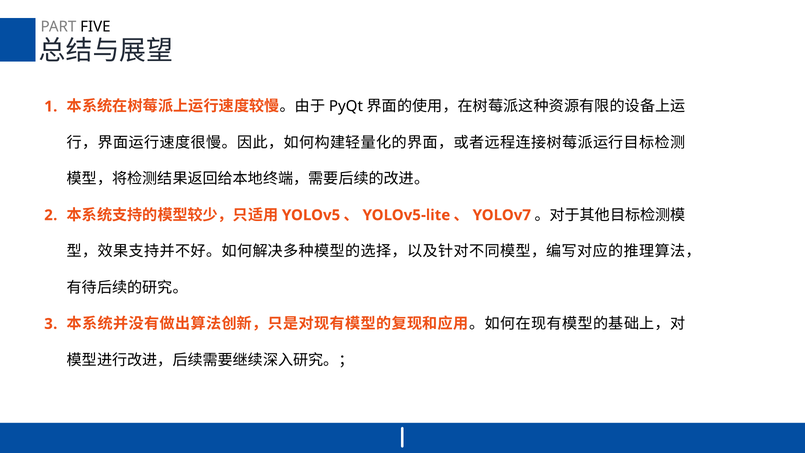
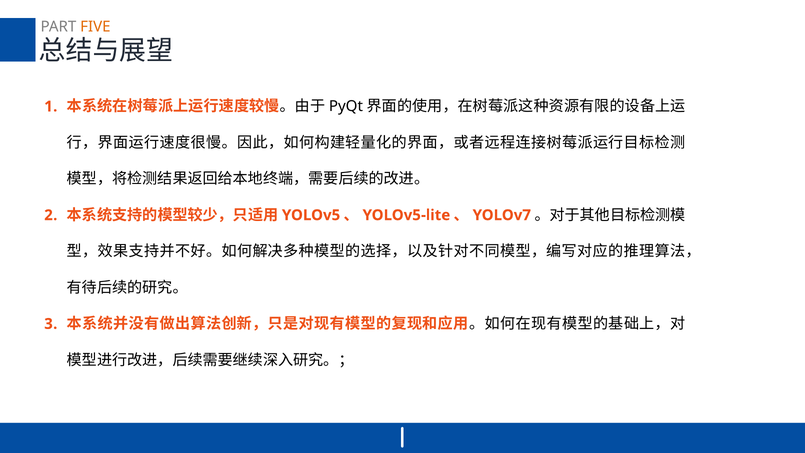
FIVE colour: black -> orange (95, 27)
